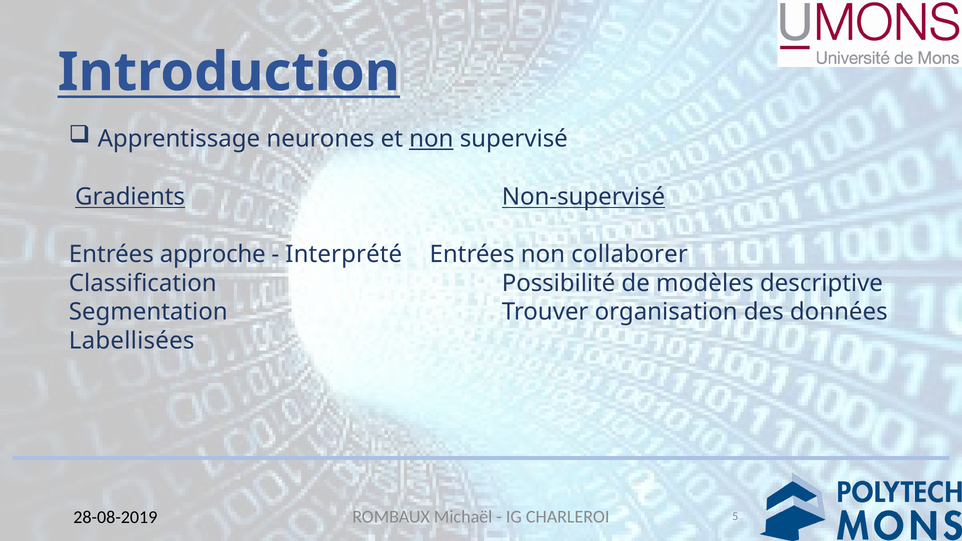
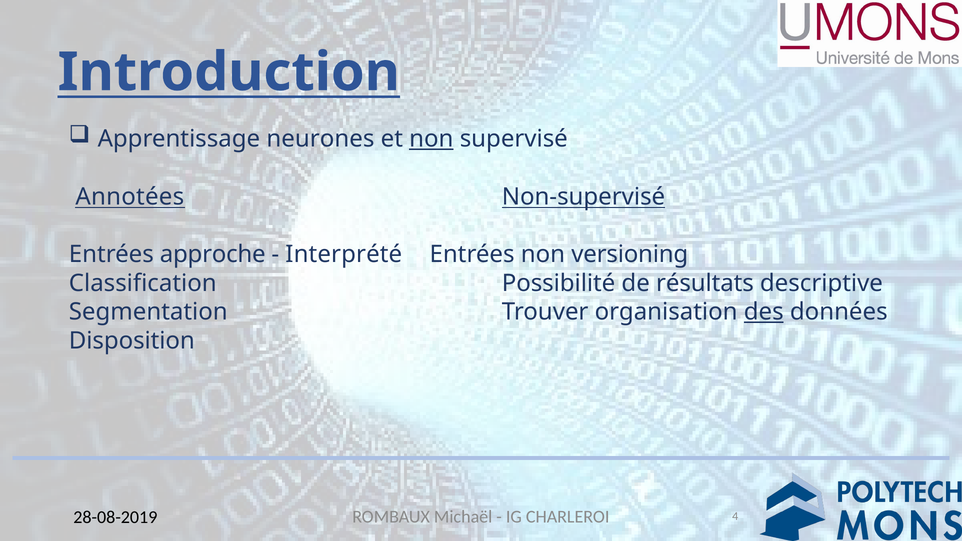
Gradients: Gradients -> Annotées (130, 197)
collaborer: collaborer -> versioning (630, 254)
modèles: modèles -> résultats (705, 283)
des underline: none -> present (764, 312)
Labellisées: Labellisées -> Disposition (132, 341)
5: 5 -> 4 (735, 516)
